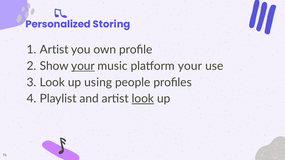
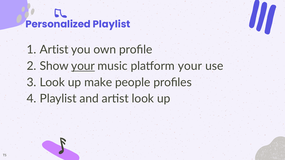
Personalized Storing: Storing -> Playlist (112, 24)
using: using -> make (98, 82)
look underline: present -> none (143, 99)
